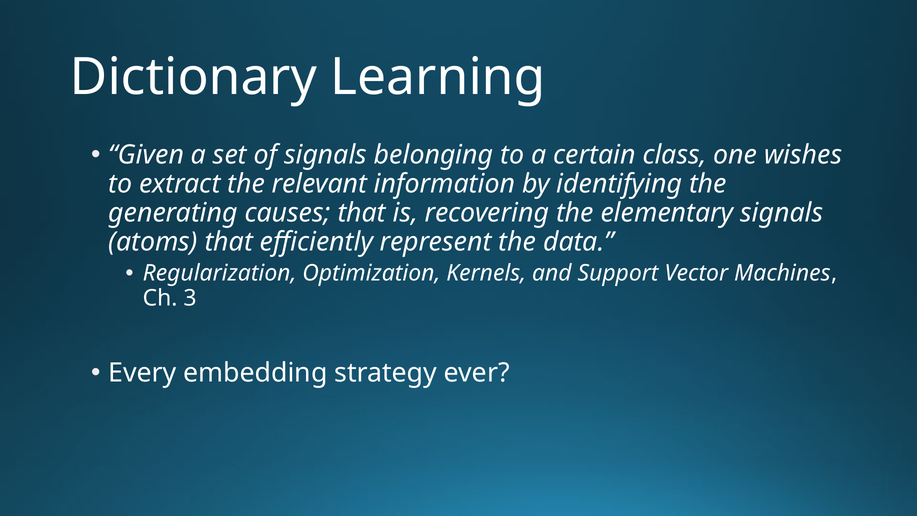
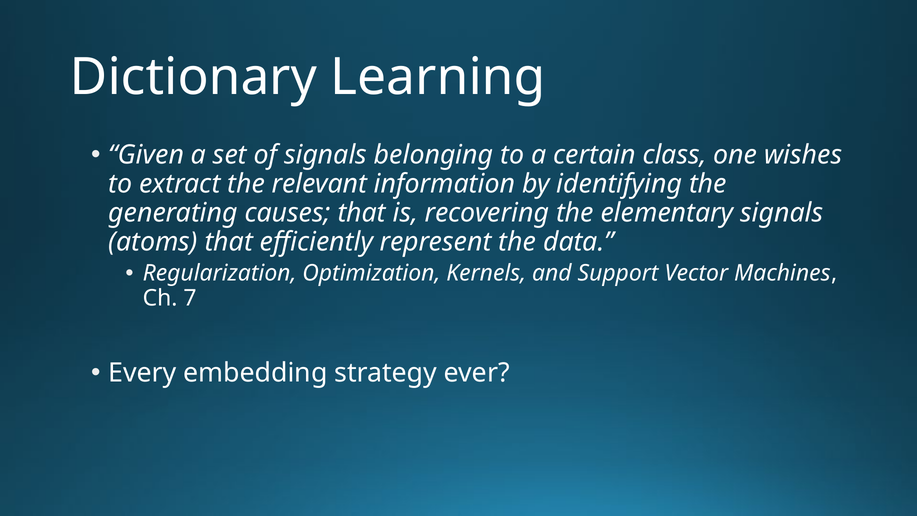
3: 3 -> 7 (190, 298)
